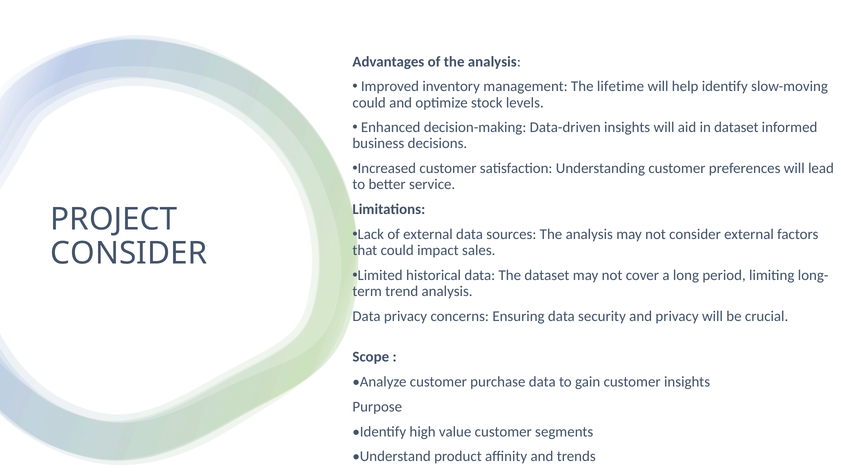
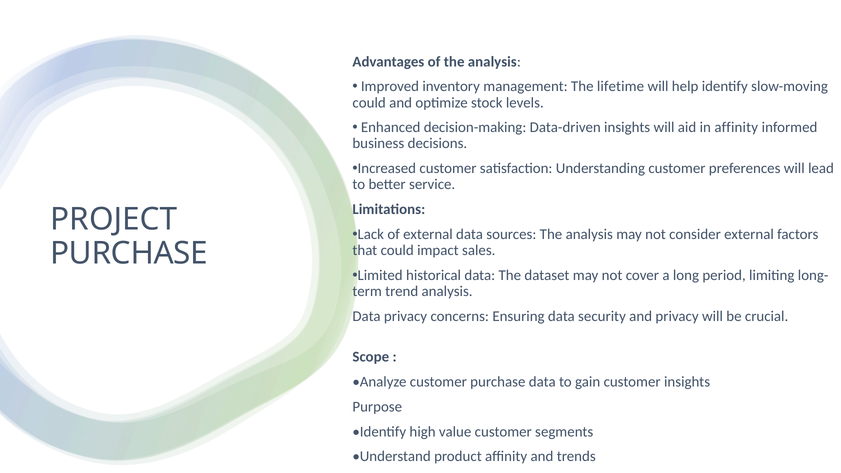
in dataset: dataset -> affinity (736, 127)
CONSIDER: CONSIDER -> PURCHASE (129, 253)
